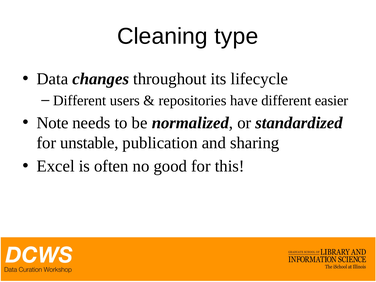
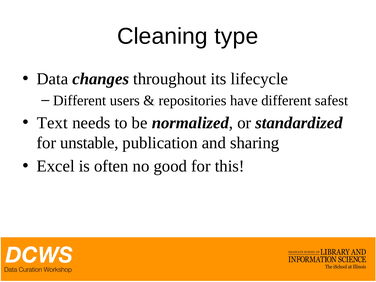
easier: easier -> safest (332, 100)
Note: Note -> Text (52, 123)
